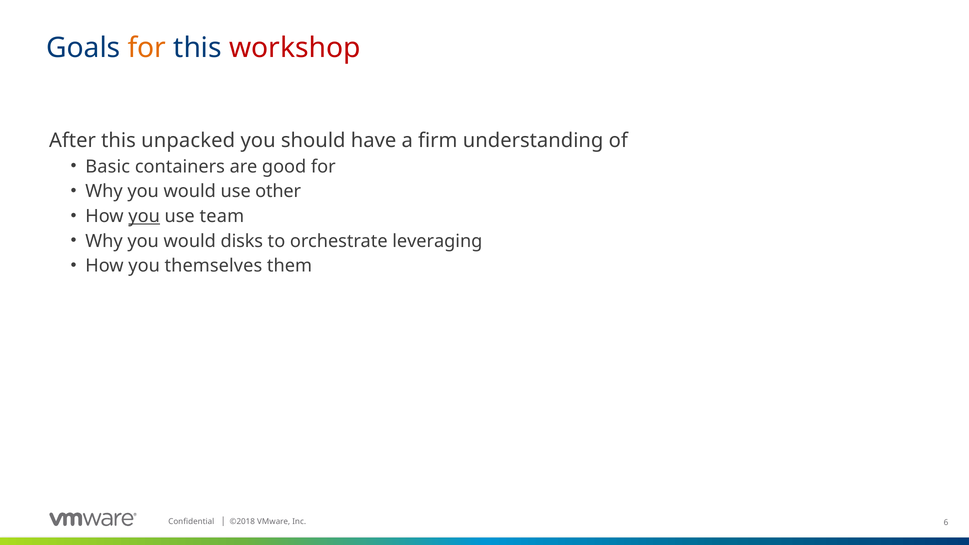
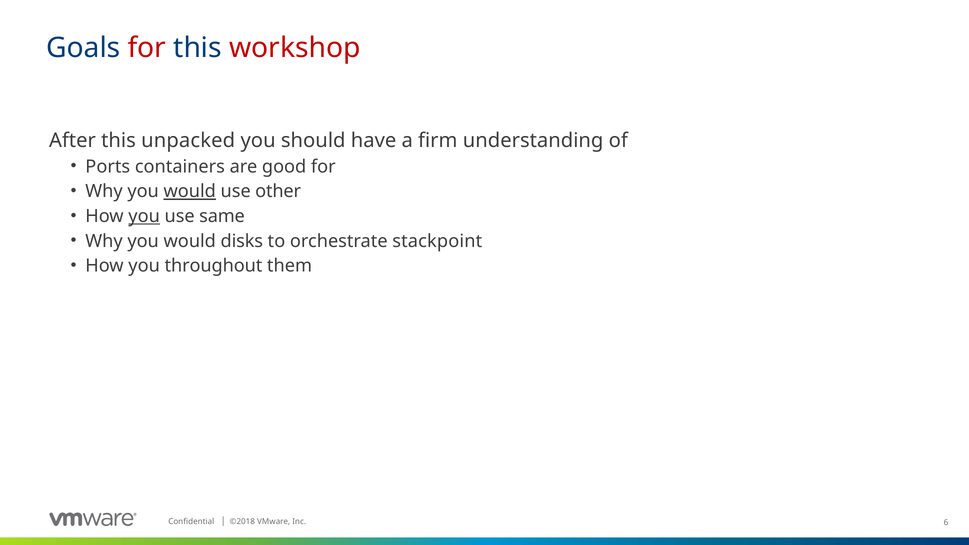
for colour: orange -> red (147, 48)
Basic: Basic -> Ports (108, 167)
would underline: none -> present (190, 192)
team: team -> same (222, 216)
leveraging: leveraging -> stackpoint (437, 241)
themselves: themselves -> throughout (213, 266)
